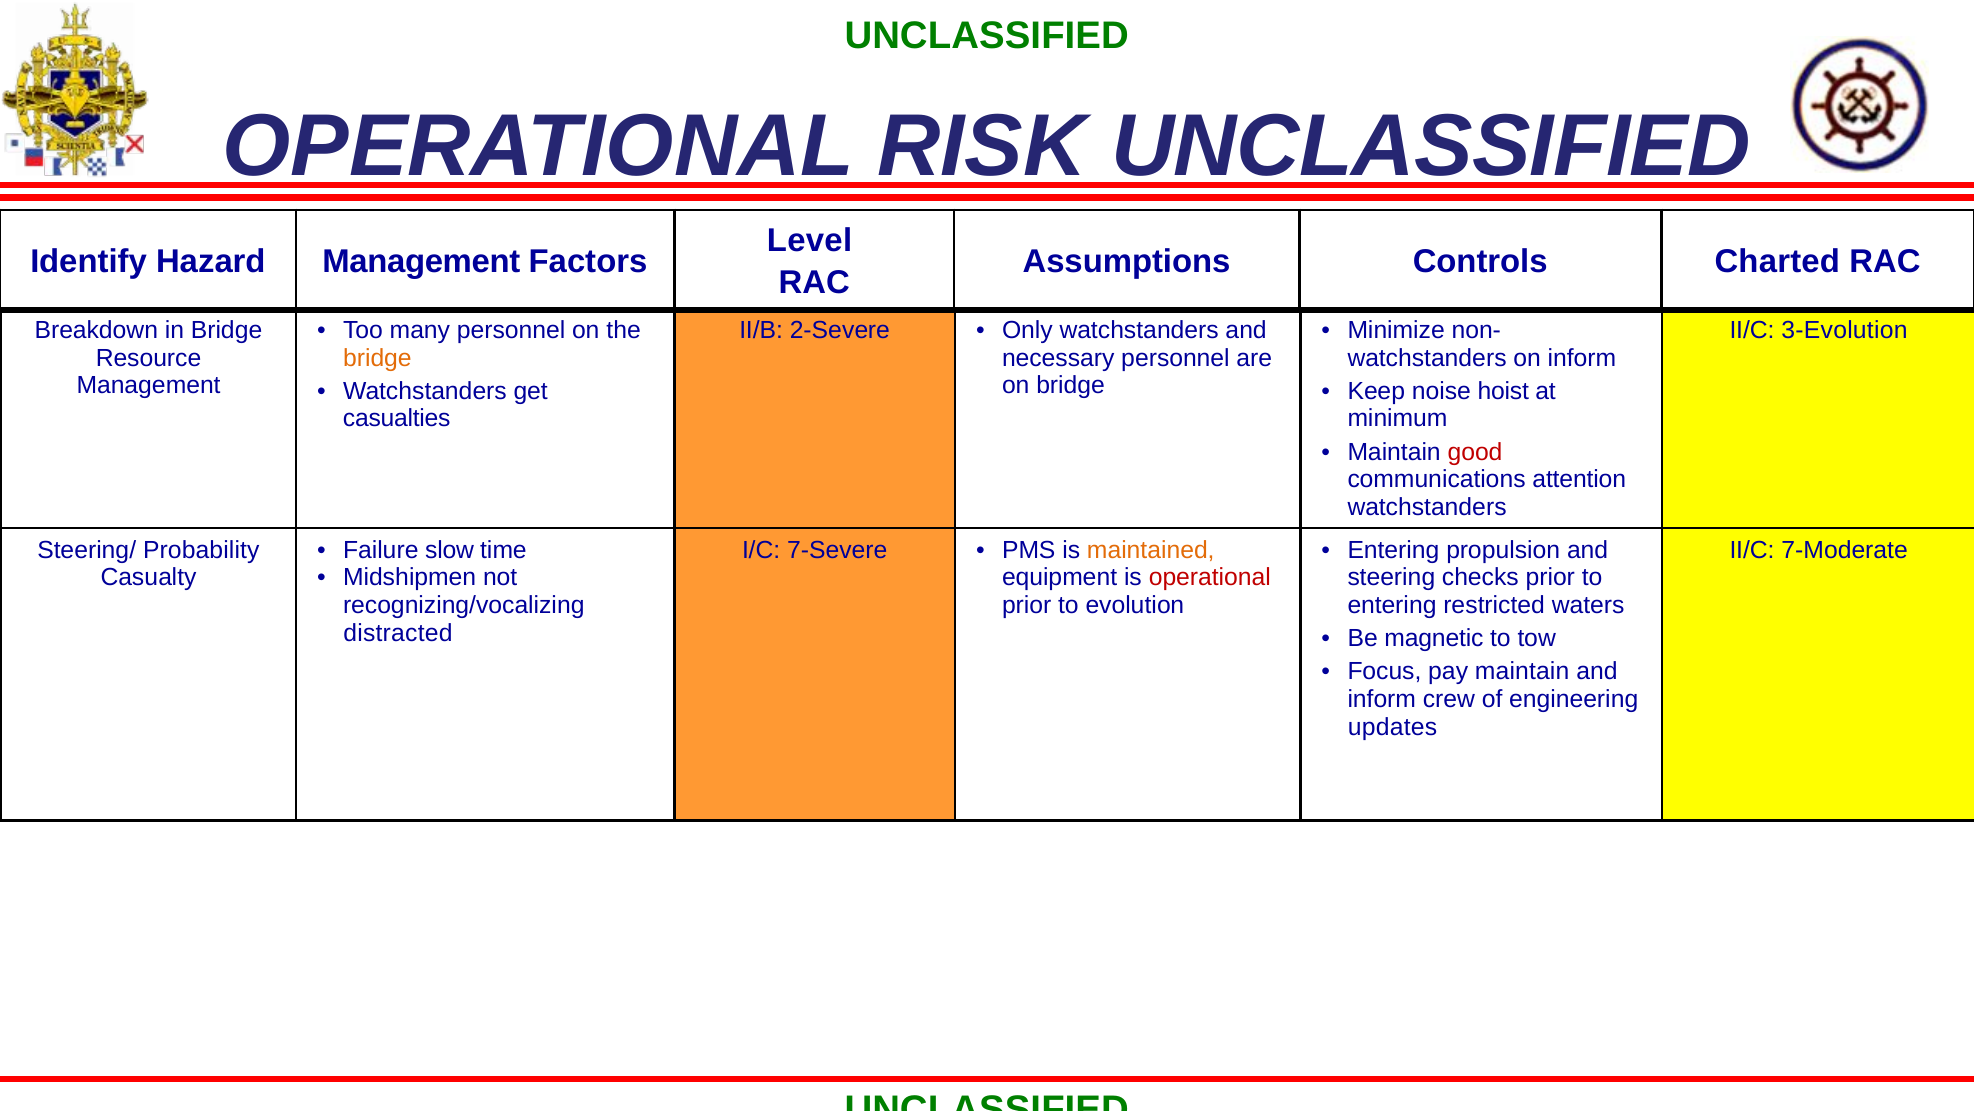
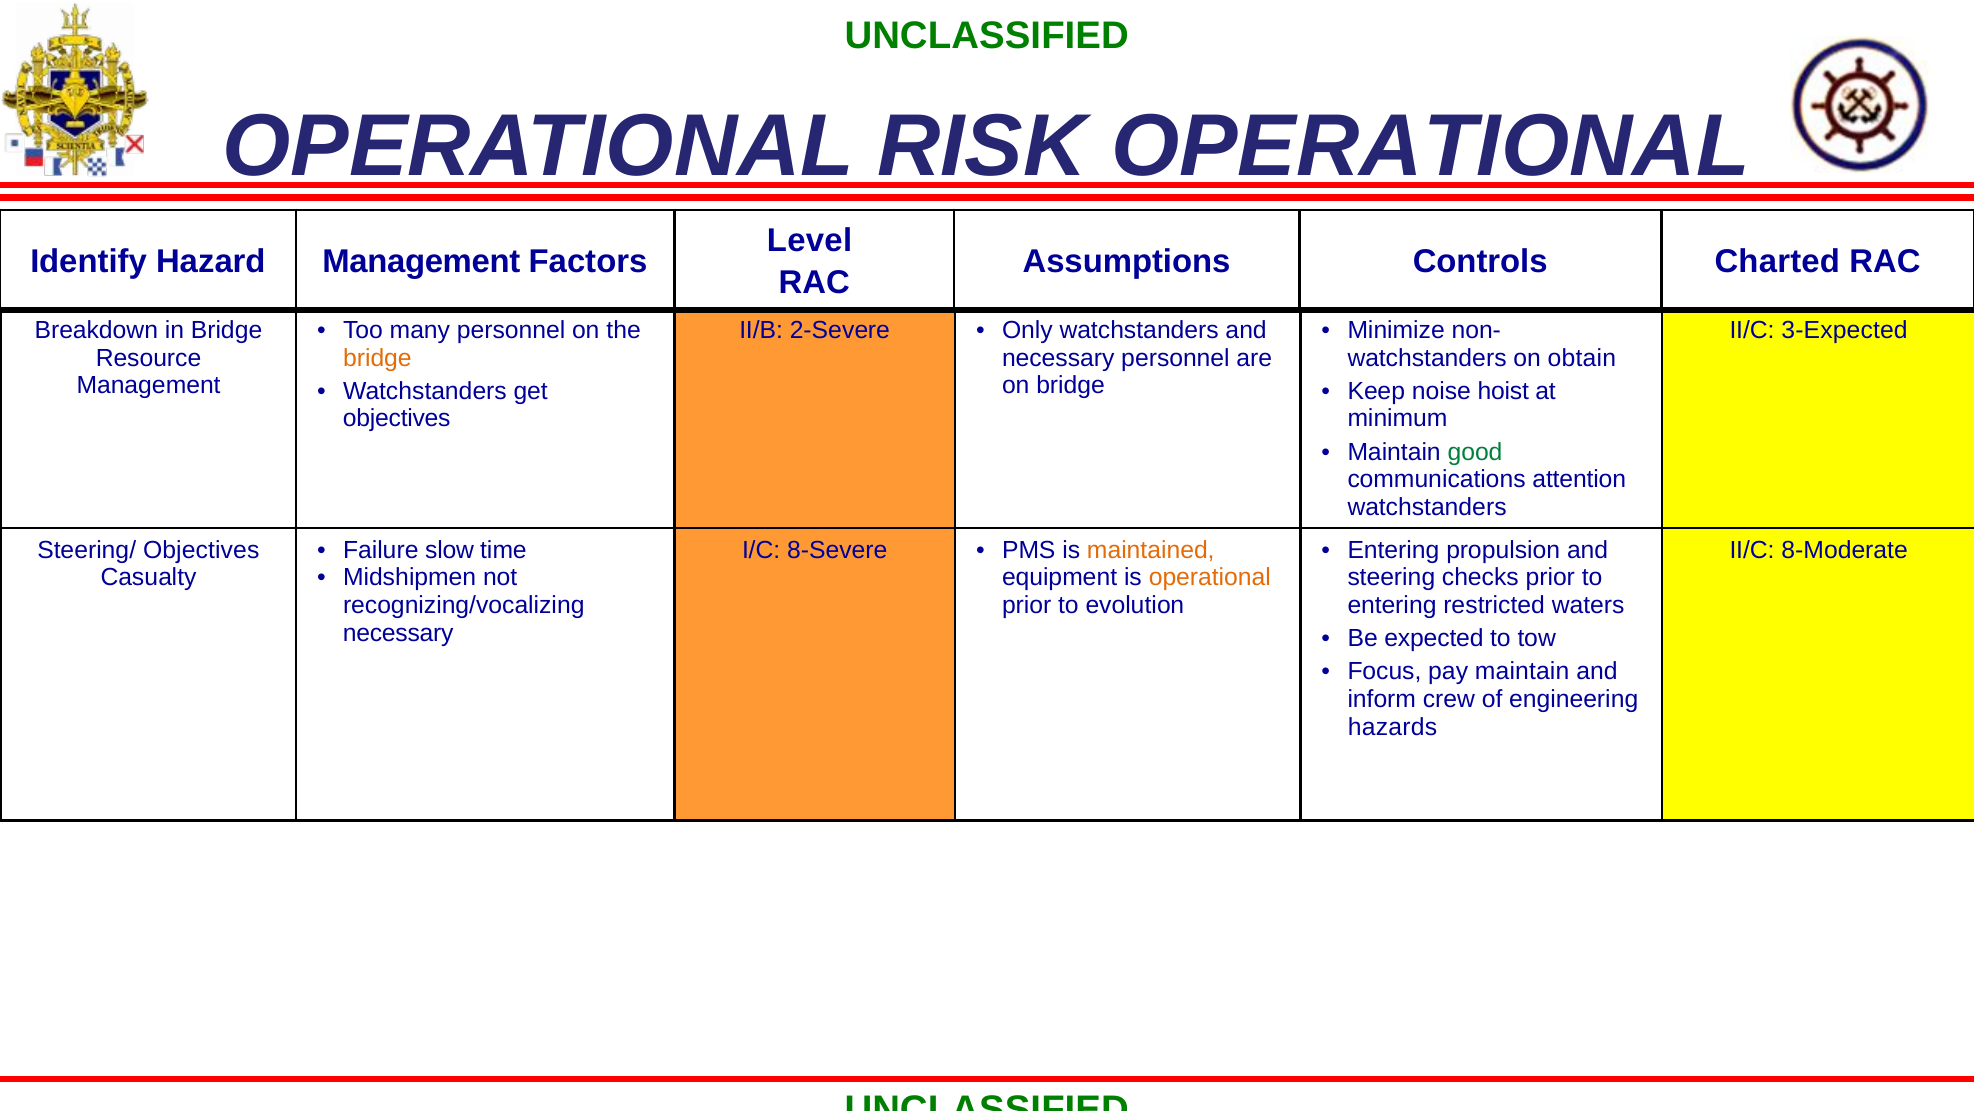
RISK UNCLASSIFIED: UNCLASSIFIED -> OPERATIONAL (1431, 147)
3-Evolution: 3-Evolution -> 3-Expected (1845, 330)
on inform: inform -> obtain (1582, 358)
casualties: casualties -> objectives (397, 419)
good colour: red -> green (1475, 452)
Steering/ Probability: Probability -> Objectives (201, 550)
7-Severe: 7-Severe -> 8-Severe (837, 550)
7-Moderate: 7-Moderate -> 8-Moderate (1845, 550)
operational colour: red -> orange (1210, 577)
distracted: distracted -> necessary (398, 633)
magnetic: magnetic -> expected (1434, 638)
updates: updates -> hazards (1393, 727)
